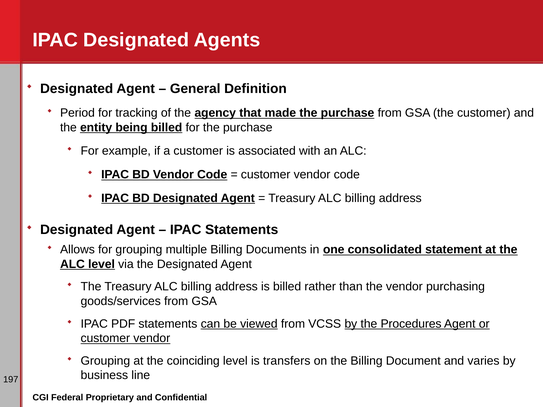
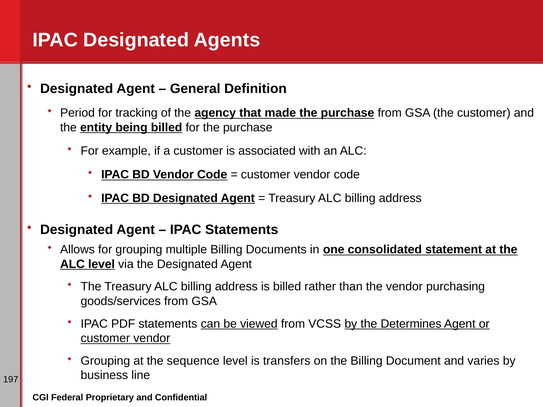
Procedures: Procedures -> Determines (411, 324)
coinciding: coinciding -> sequence (193, 361)
